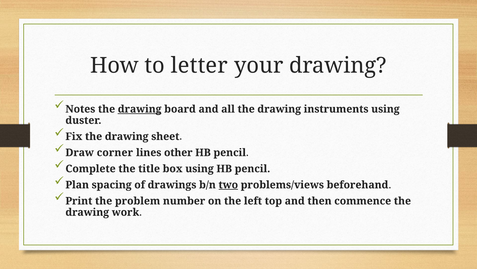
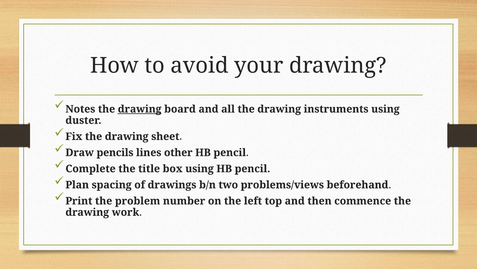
letter: letter -> avoid (200, 65)
corner: corner -> pencils (115, 152)
two underline: present -> none (228, 184)
